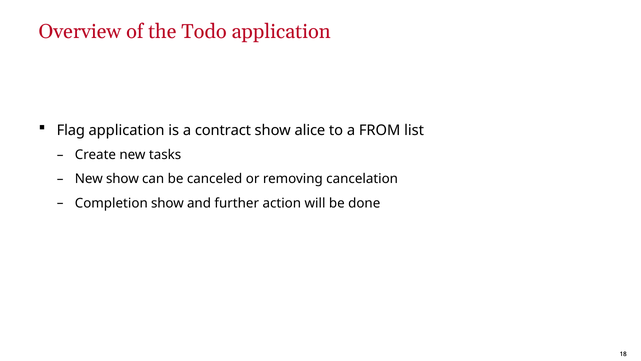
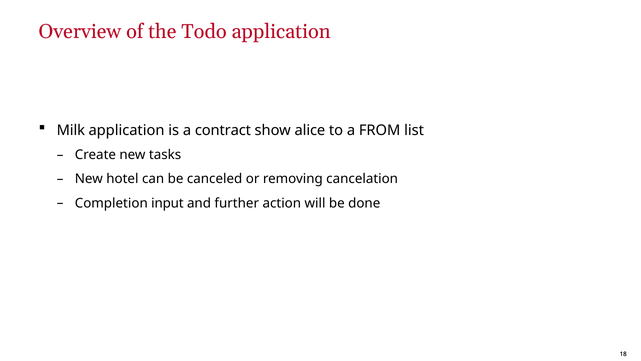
Flag: Flag -> Milk (71, 130)
New show: show -> hotel (122, 179)
Completion show: show -> input (167, 203)
